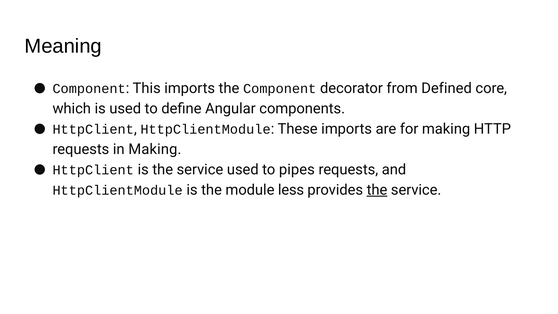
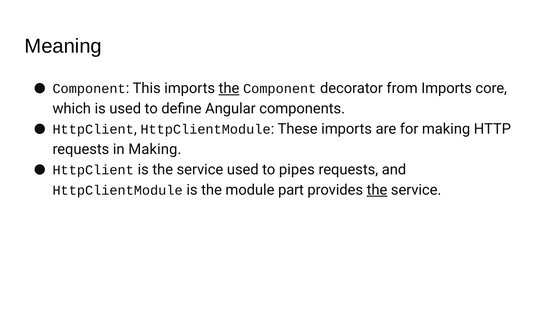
the underline: none -> present (229, 88)
from Defined: Defined -> Imports (447, 88)
less: less -> part (291, 190)
